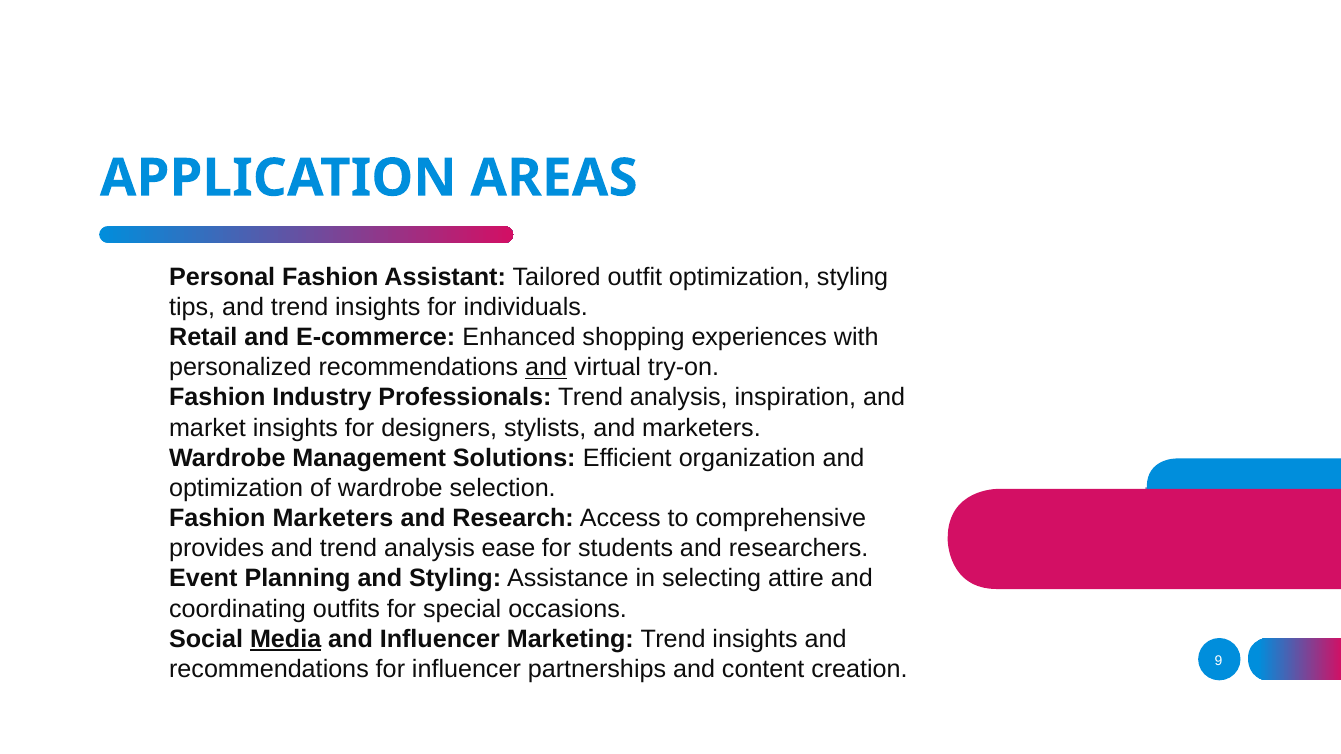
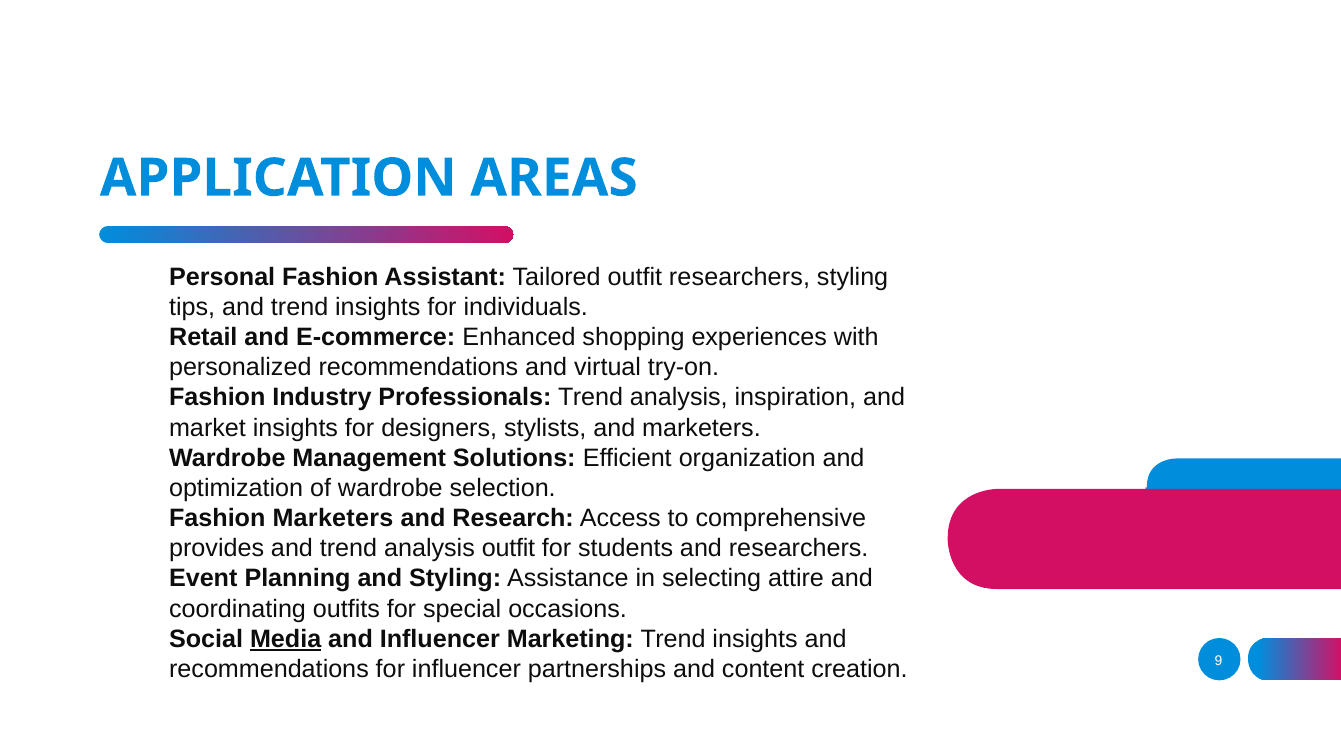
outfit optimization: optimization -> researchers (739, 277)
and underline: present -> none (546, 368)
analysis ease: ease -> outfit (508, 549)
